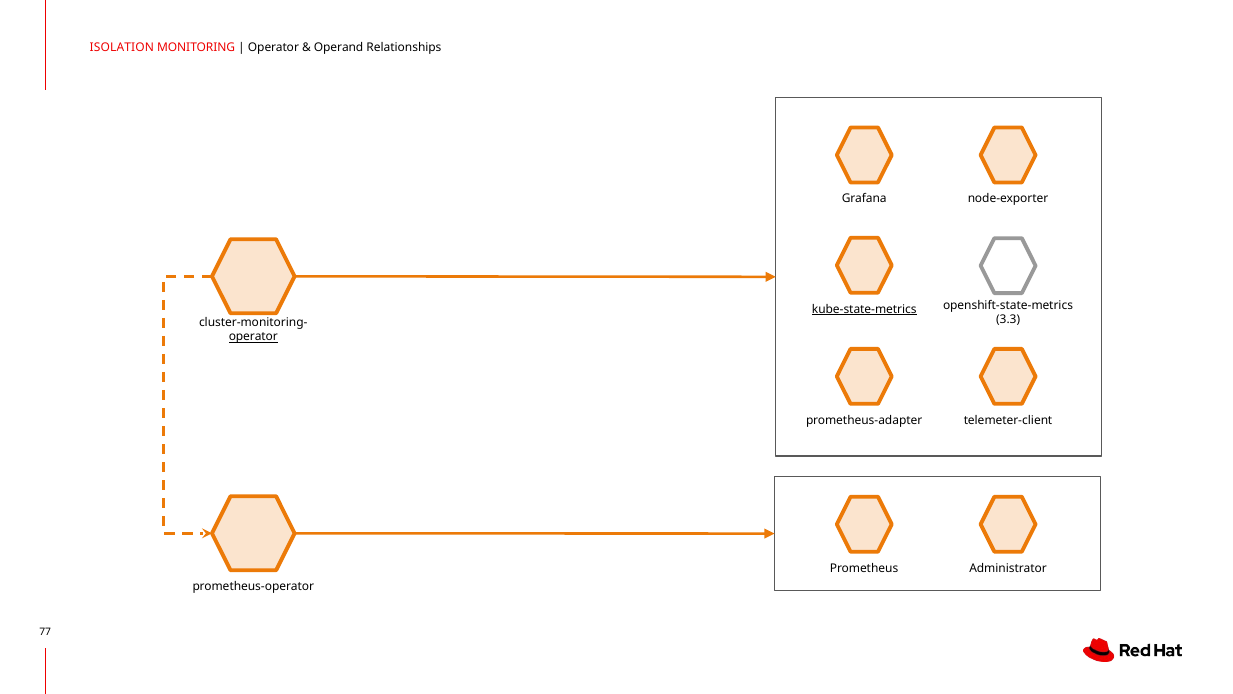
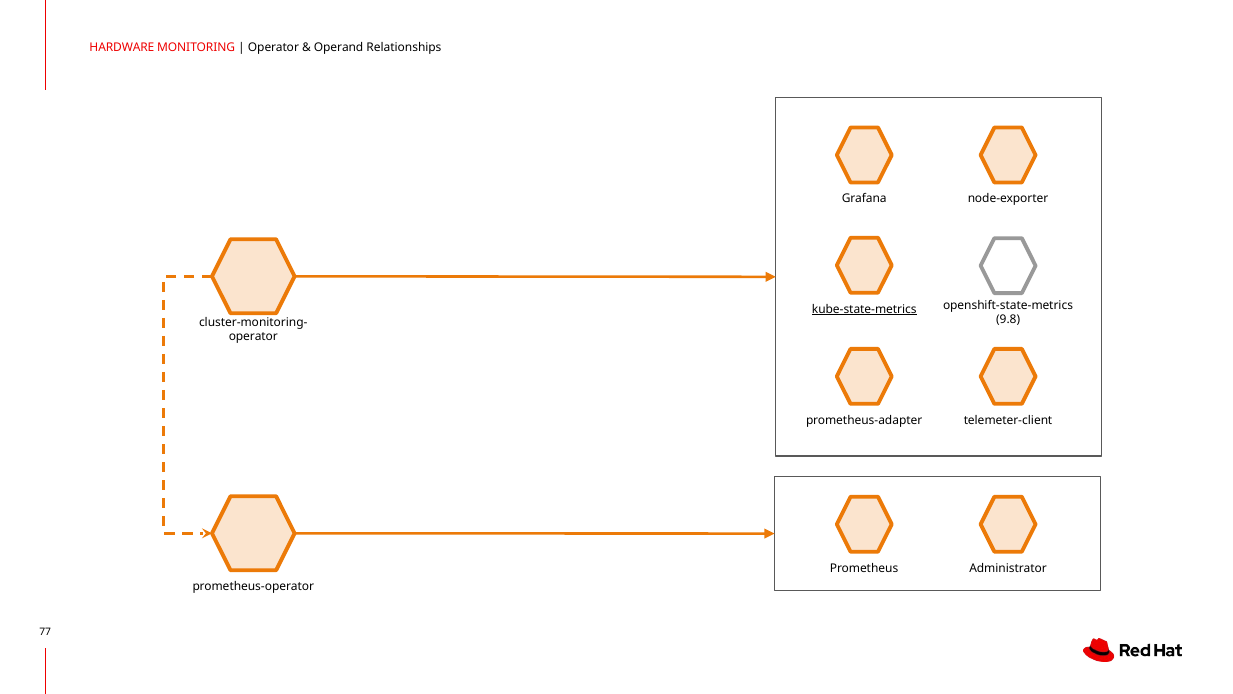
ISOLATION: ISOLATION -> HARDWARE (122, 48)
3.3: 3.3 -> 9.8 (1008, 320)
operator underline: present -> none (253, 337)
